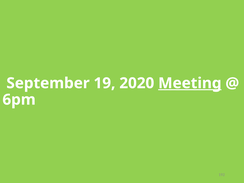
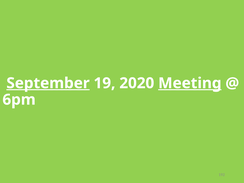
September underline: none -> present (48, 83)
